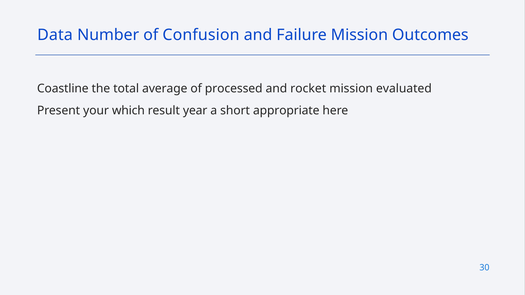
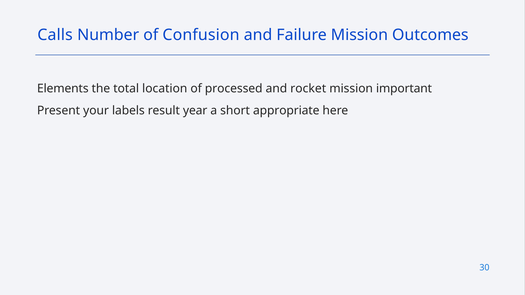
Data: Data -> Calls (55, 35)
Coastline: Coastline -> Elements (63, 89)
average: average -> location (165, 89)
evaluated: evaluated -> important (404, 89)
which: which -> labels (128, 111)
